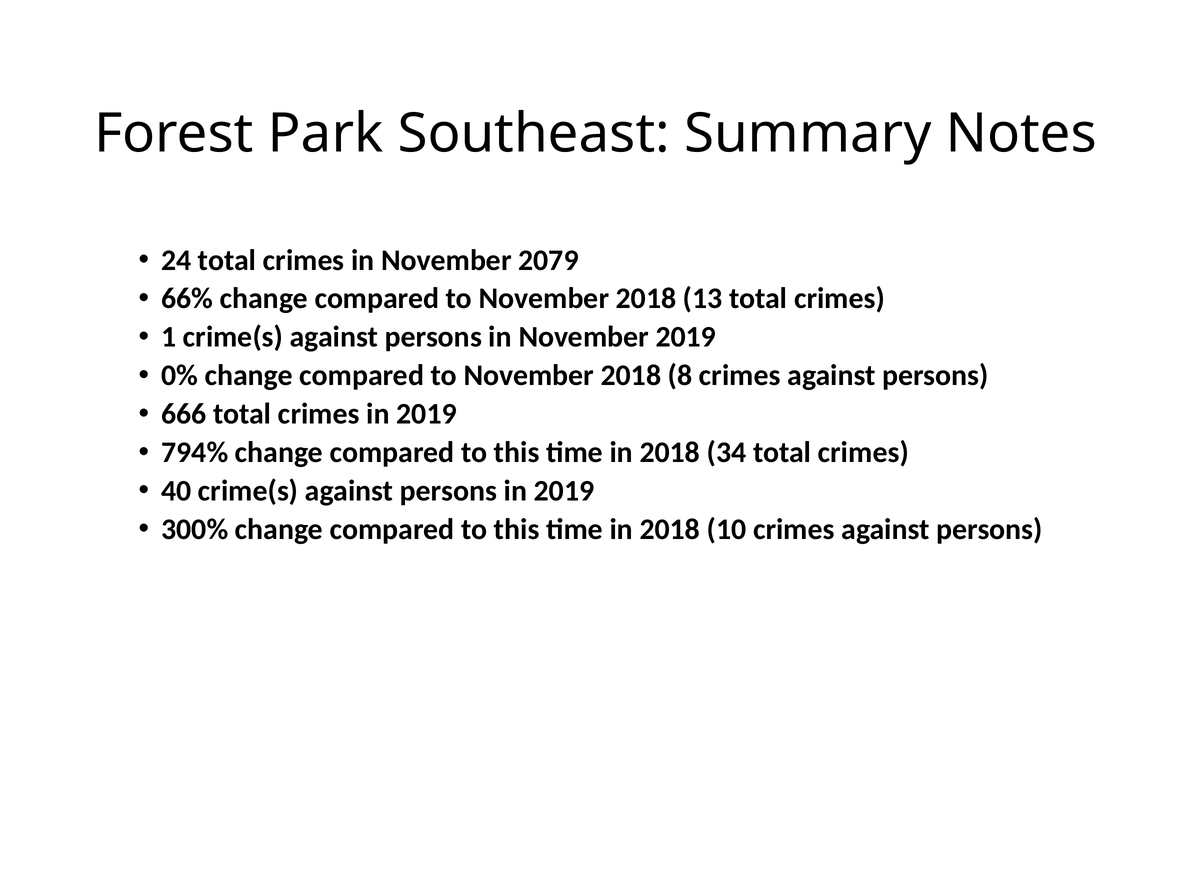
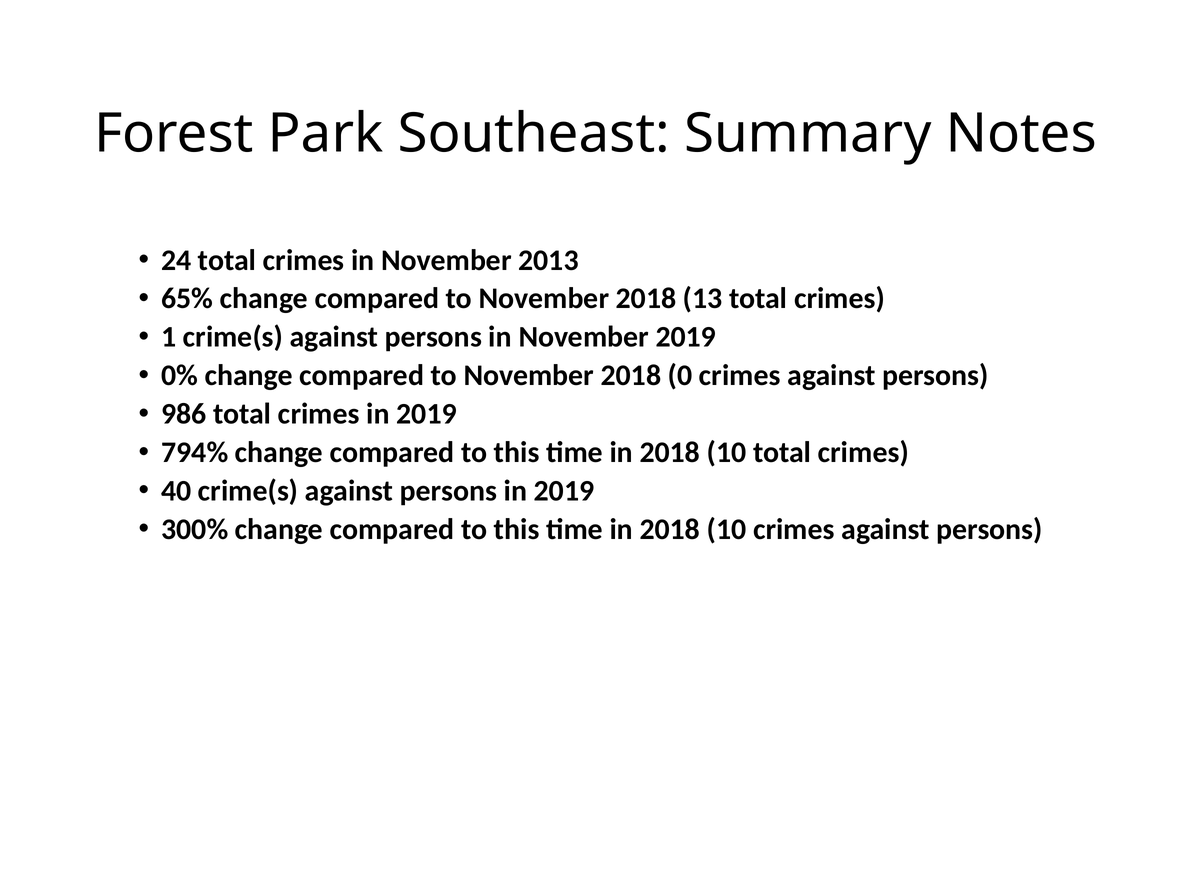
2079: 2079 -> 2013 (548, 260)
66%: 66% -> 65% (187, 299)
8: 8 -> 0 (680, 376)
666: 666 -> 986 (184, 414)
34: 34 -> 10 (727, 453)
